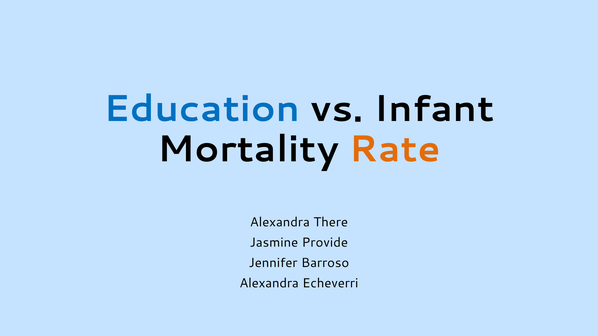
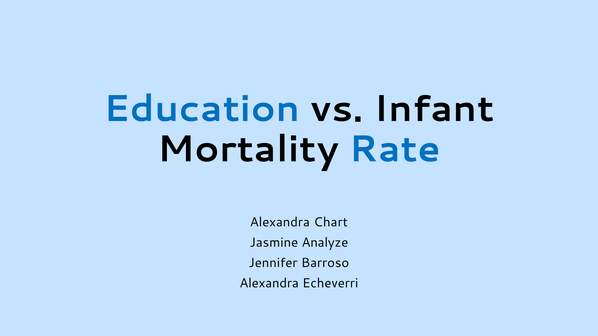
Rate colour: orange -> blue (395, 149)
There: There -> Chart (331, 222)
Provide: Provide -> Analyze (325, 243)
